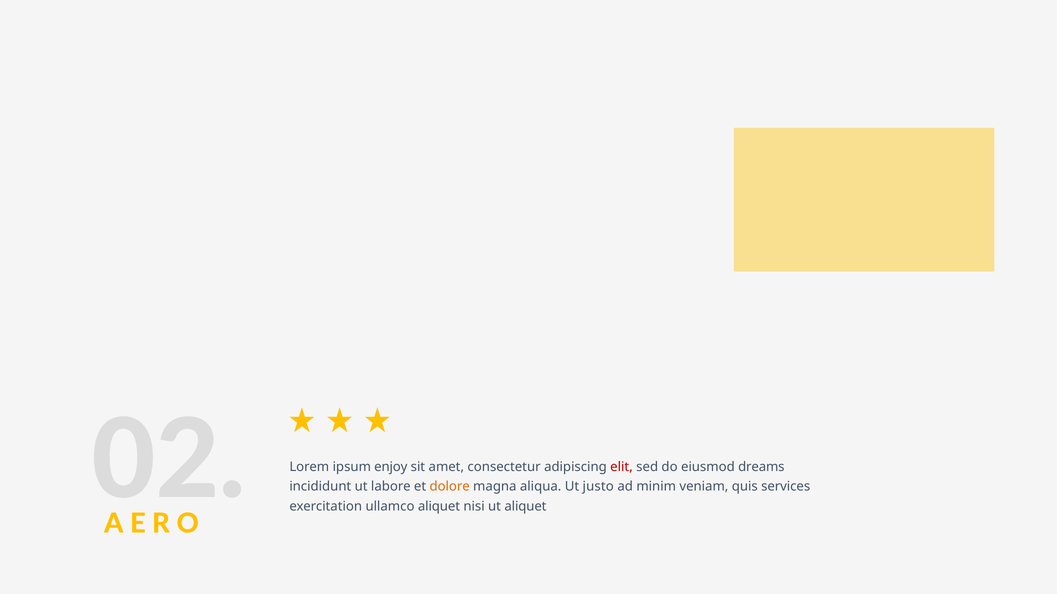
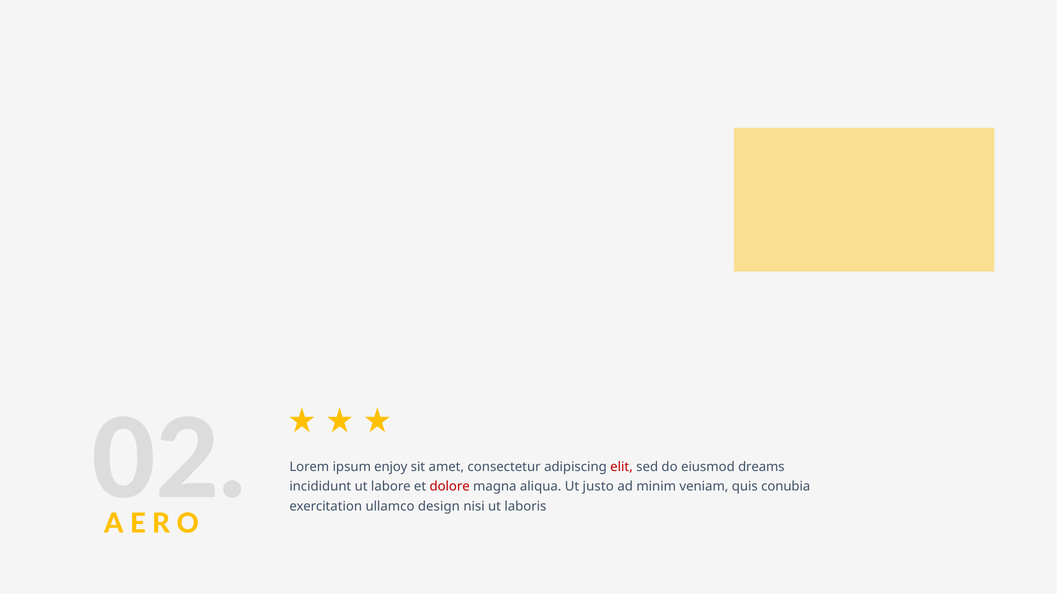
dolore colour: orange -> red (450, 487)
services: services -> conubia (786, 487)
ullamco aliquet: aliquet -> design (439, 507)
ut aliquet: aliquet -> laboris (525, 507)
